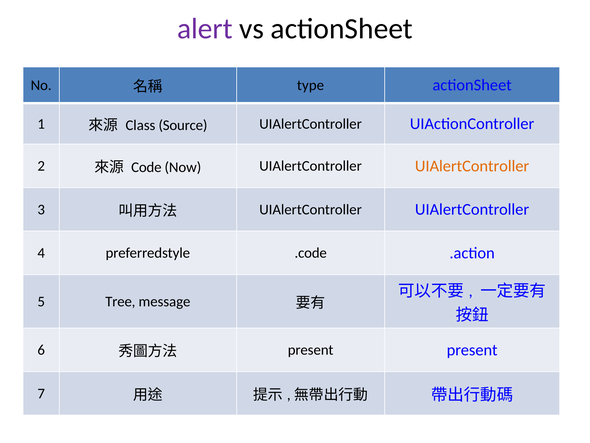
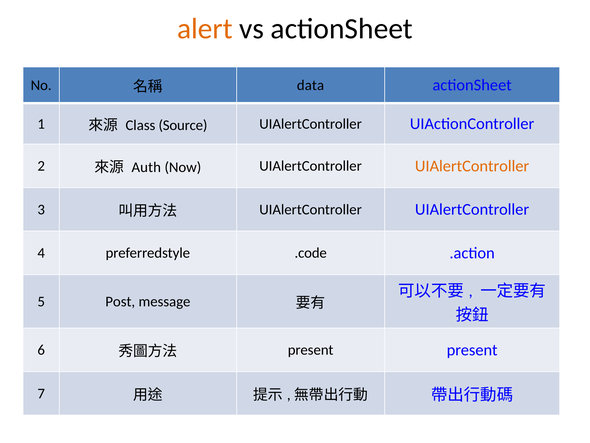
alert colour: purple -> orange (205, 29)
type: type -> data (311, 85)
Code: Code -> Auth (146, 167)
Tree: Tree -> Post (120, 301)
